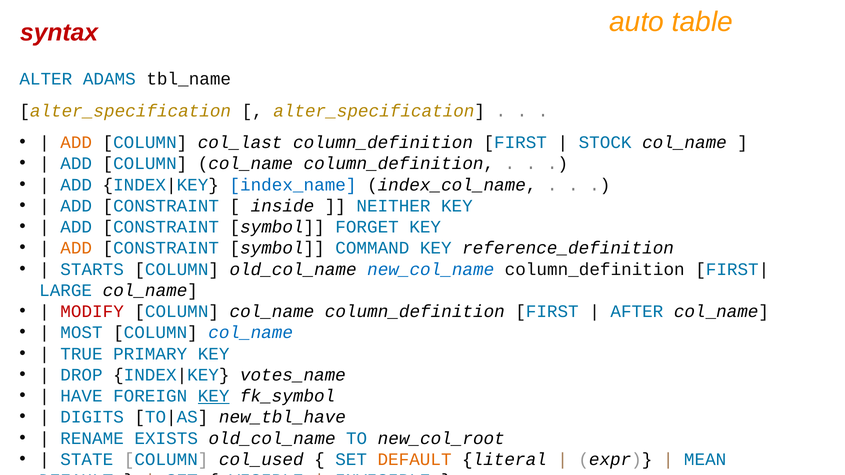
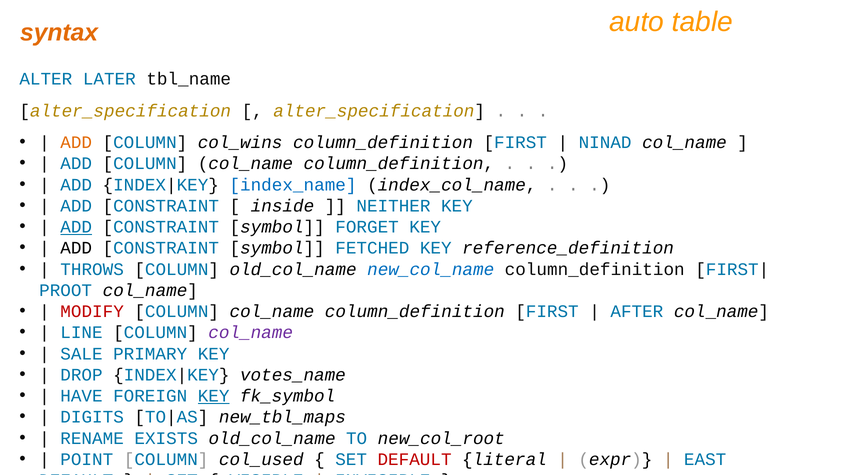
syntax colour: red -> orange (59, 33)
ADAMS: ADAMS -> LATER (109, 79)
col_last: col_last -> col_wins (240, 143)
STOCK: STOCK -> NINAD (605, 143)
ADD underline: none -> present (76, 227)
ADD colour: orange -> black (76, 248)
COMMAND: COMMAND -> FETCHED (372, 248)
STARTS: STARTS -> THROWS (92, 269)
LARGE: LARGE -> PROOT (66, 291)
MOST: MOST -> LINE (81, 333)
col_name colour: blue -> purple (251, 333)
TRUE: TRUE -> SALE (81, 354)
new_tbl_have: new_tbl_have -> new_tbl_maps (282, 417)
STATE: STATE -> POINT (87, 460)
DEFAULT colour: orange -> red (415, 460)
MEAN: MEAN -> EAST (705, 460)
